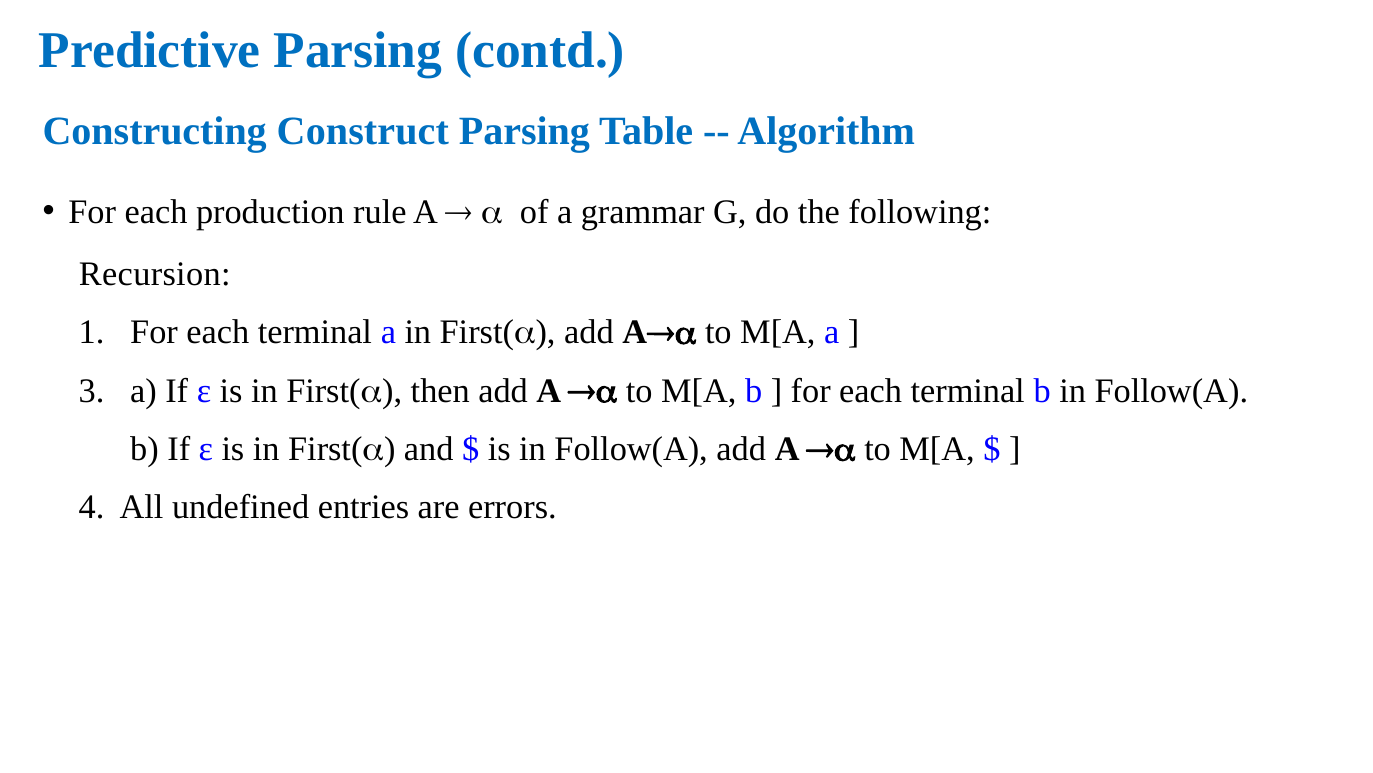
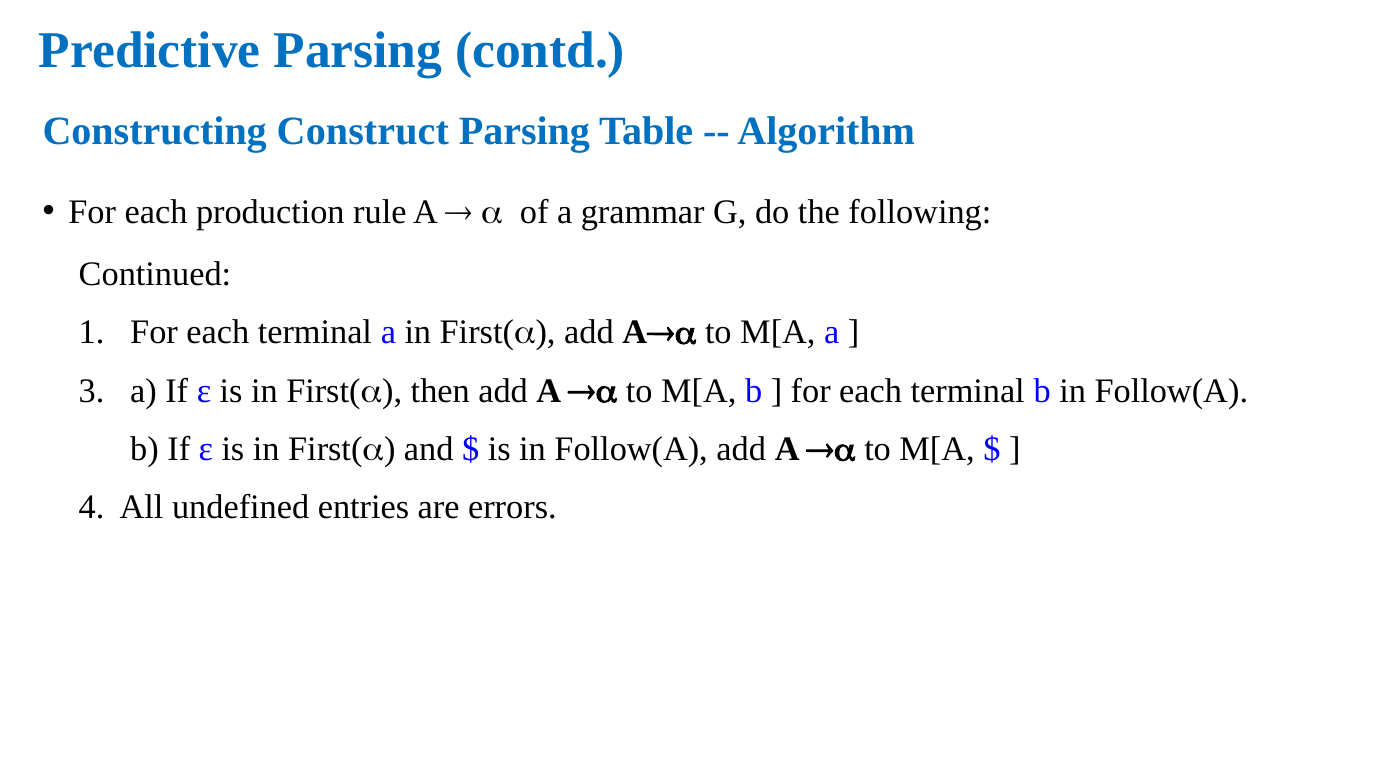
Recursion: Recursion -> Continued (155, 274)
